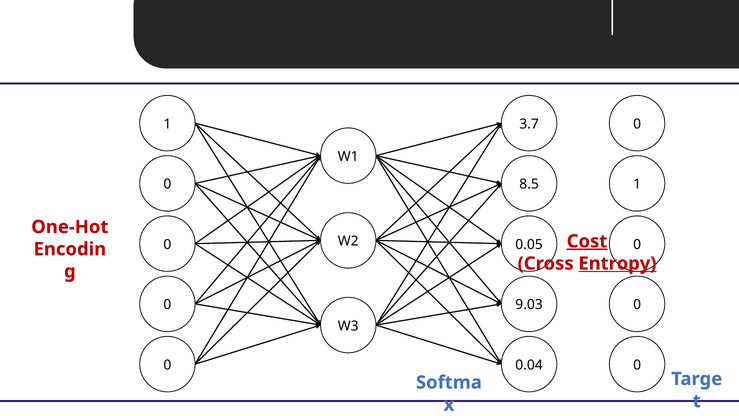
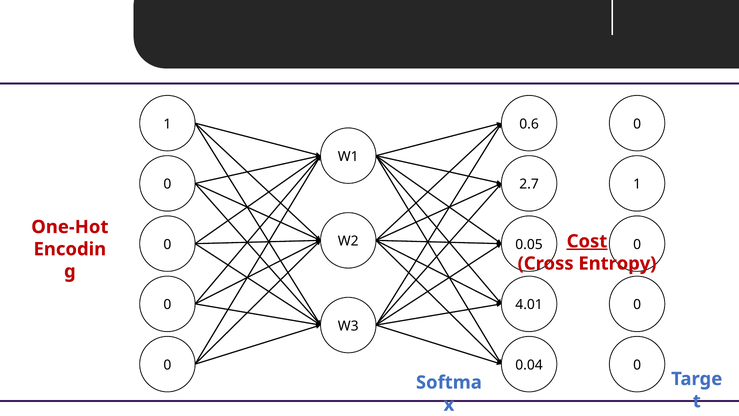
3.7: 3.7 -> 0.6 (529, 124)
8.5: 8.5 -> 2.7 (529, 184)
Entropy underline: present -> none (617, 263)
9.03: 9.03 -> 4.01 (529, 305)
